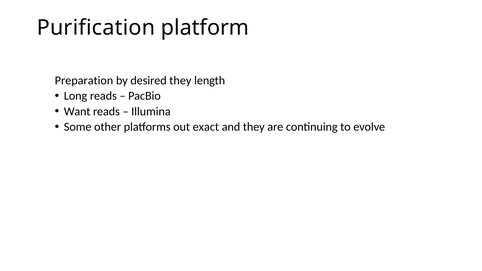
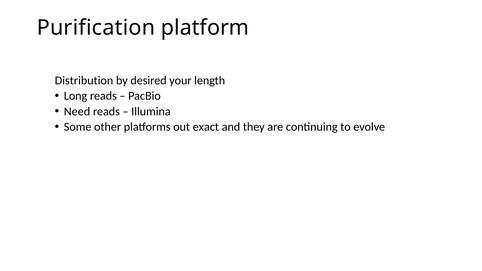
Preparation: Preparation -> Distribution (84, 80)
desired they: they -> your (180, 80)
Want: Want -> Need (77, 111)
